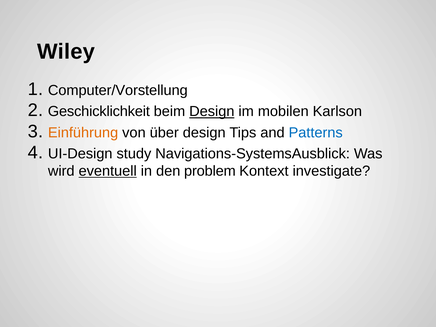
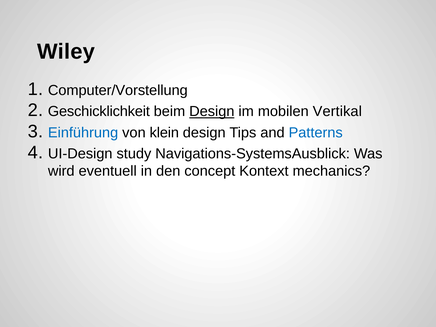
Karlson: Karlson -> Vertikal (337, 111)
Einführung colour: orange -> blue (83, 133)
über: über -> klein (164, 133)
eventuell underline: present -> none (108, 171)
problem: problem -> concept (210, 171)
investigate: investigate -> mechanics (331, 171)
